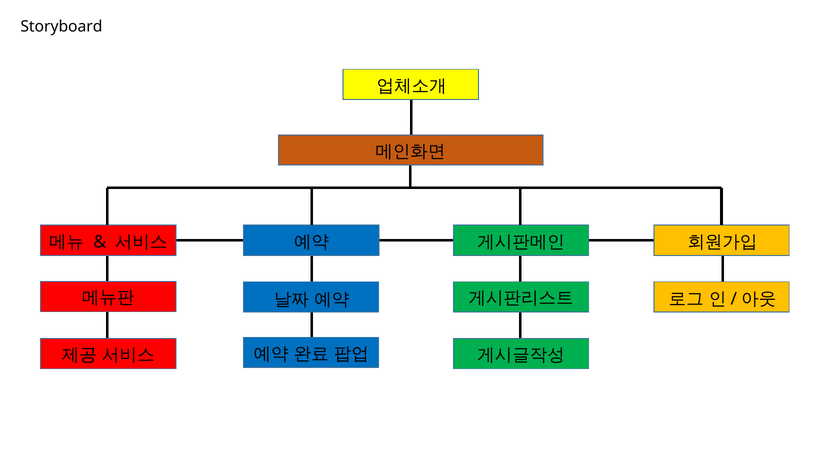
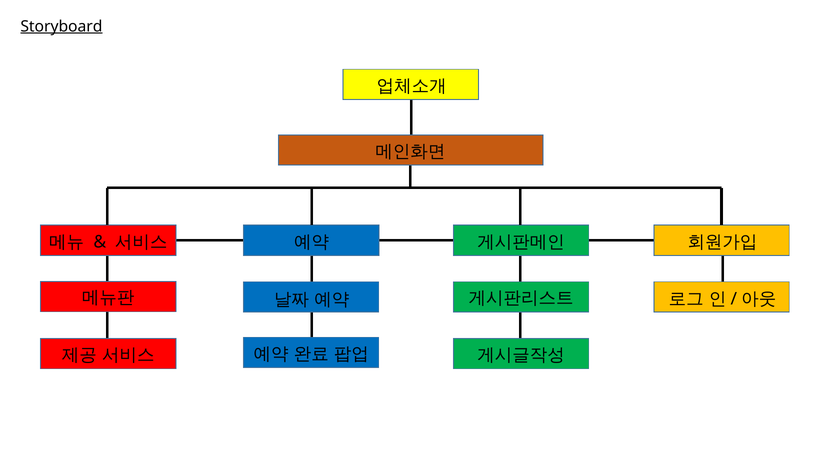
Storyboard underline: none -> present (61, 26)
